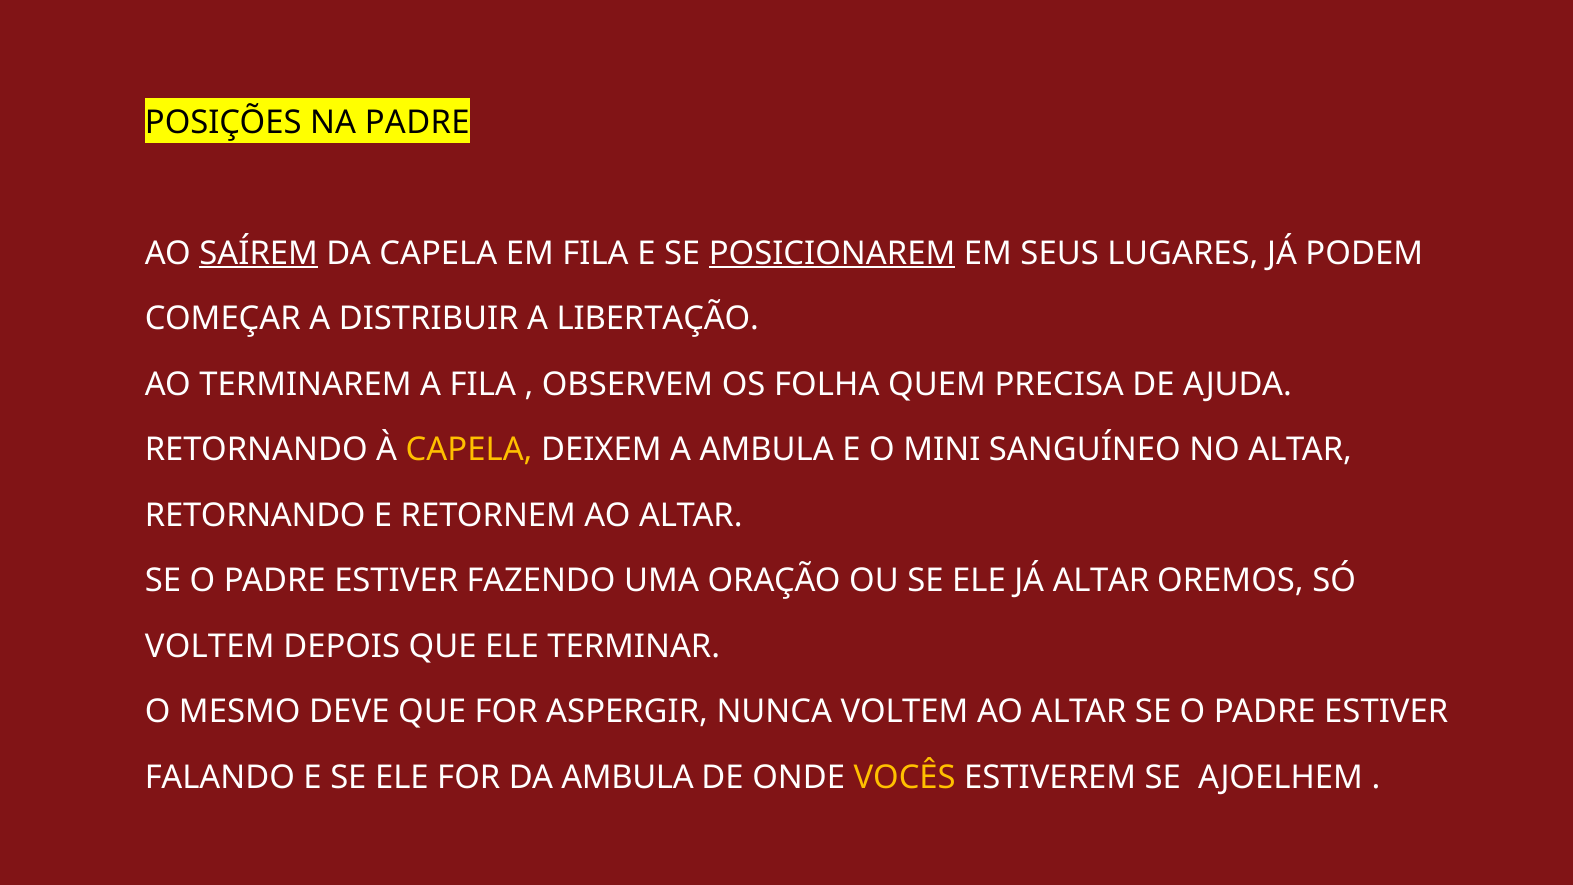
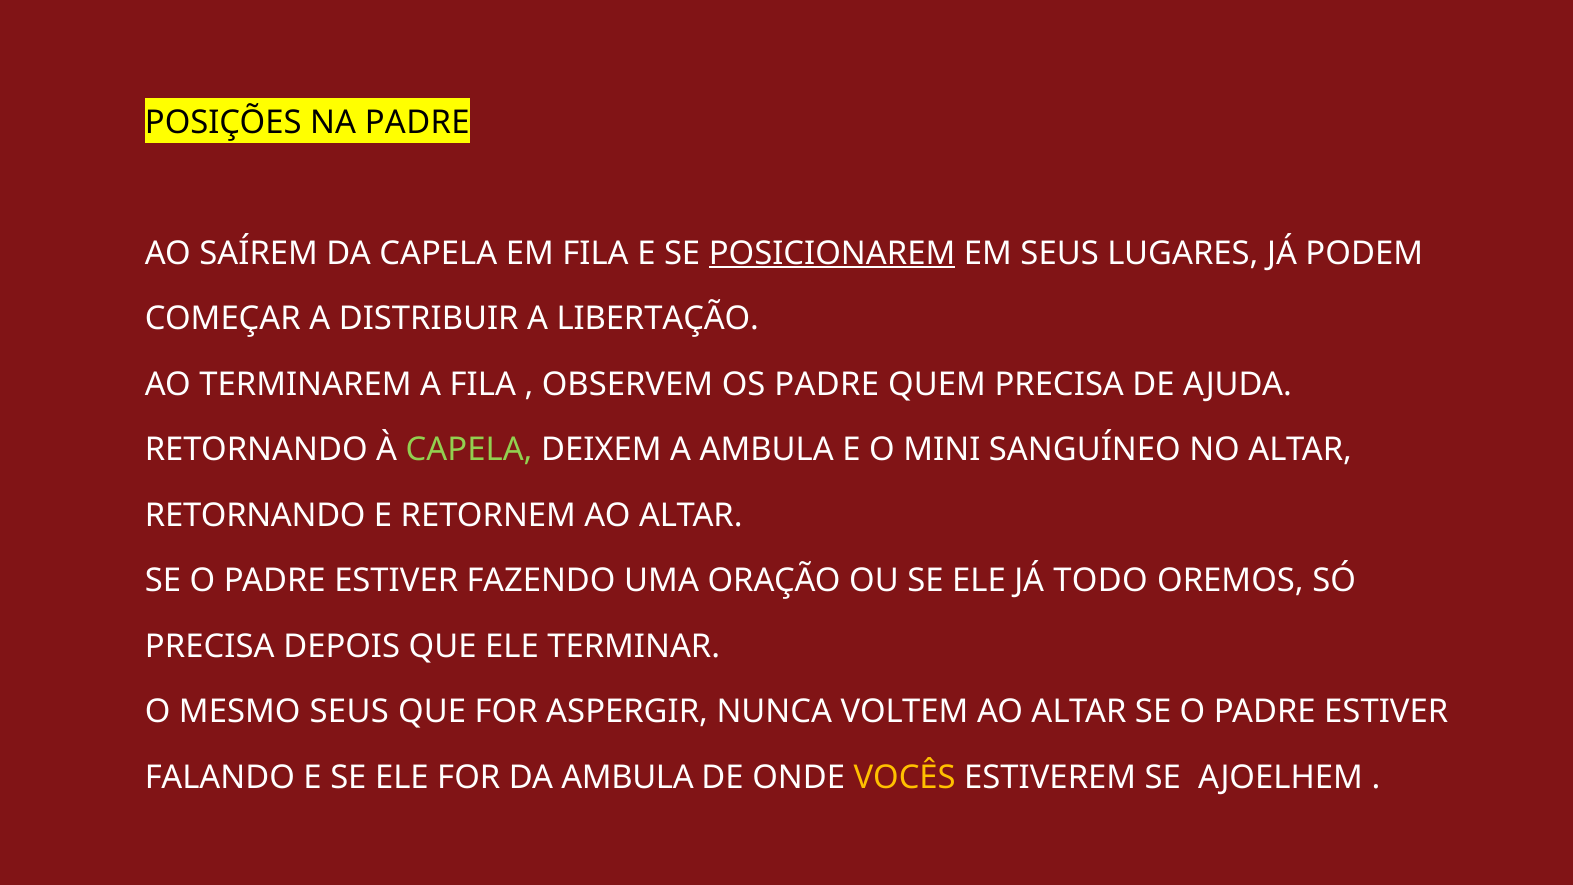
SAÍREM underline: present -> none (259, 253)
OS FOLHA: FOLHA -> PADRE (827, 384)
CAPELA colour: yellow -> light green (469, 450)
JÁ ALTAR: ALTAR -> TODO (1101, 581)
VOLTEM: VOLTEM -> PRECISA (210, 646)
MESMO DEVE: DEVE -> SEUS (349, 712)
